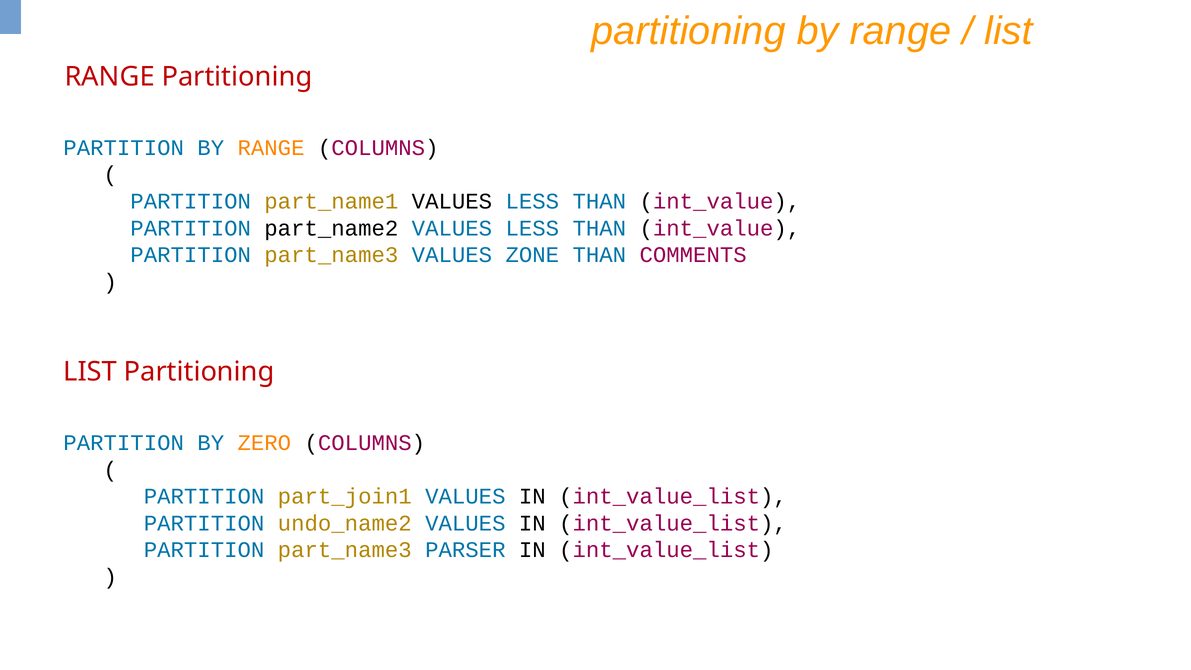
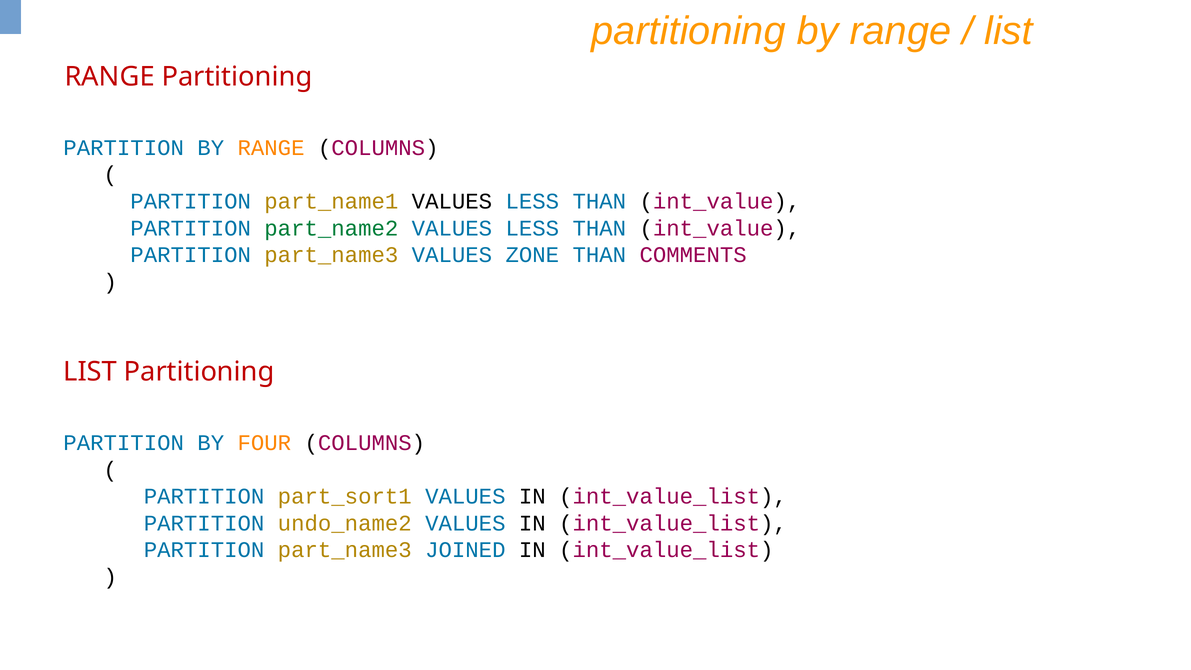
part_name2 colour: black -> green (331, 228)
ZERO: ZERO -> FOUR (264, 443)
part_join1: part_join1 -> part_sort1 (345, 496)
PARSER: PARSER -> JOINED (465, 550)
